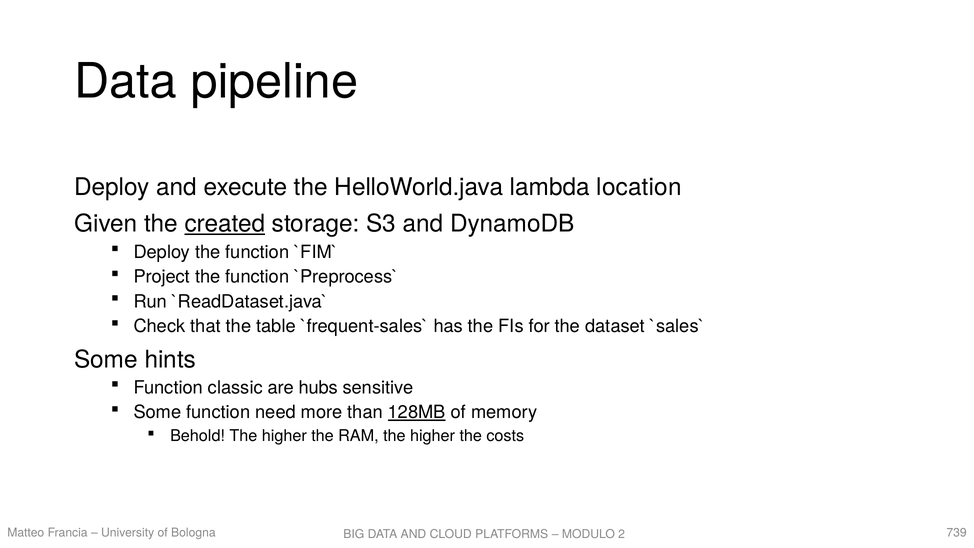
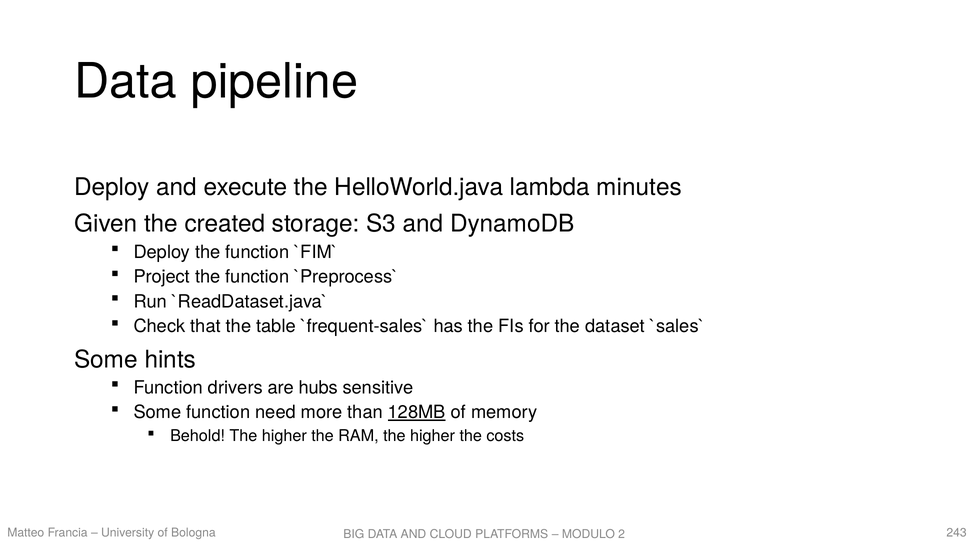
location: location -> minutes (639, 187)
created underline: present -> none (225, 224)
classic: classic -> drivers (235, 388)
739: 739 -> 243 (957, 533)
